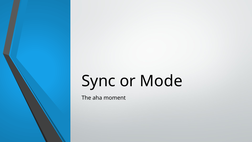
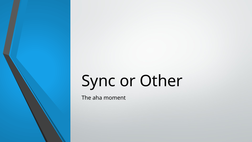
Mode: Mode -> Other (161, 81)
